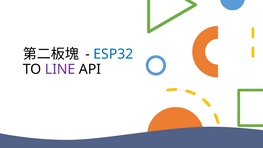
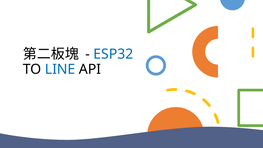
LINE colour: purple -> blue (60, 69)
